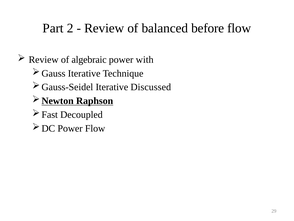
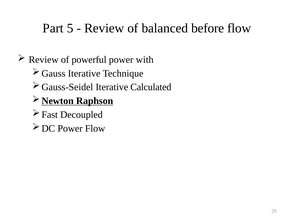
2: 2 -> 5 (70, 28)
algebraic: algebraic -> powerful (89, 59)
Discussed: Discussed -> Calculated (151, 87)
